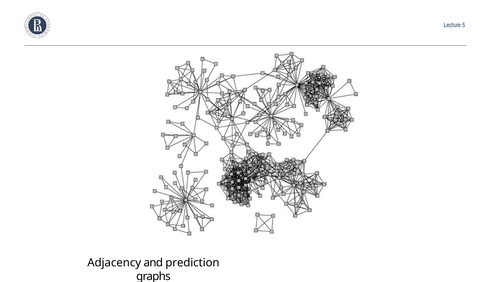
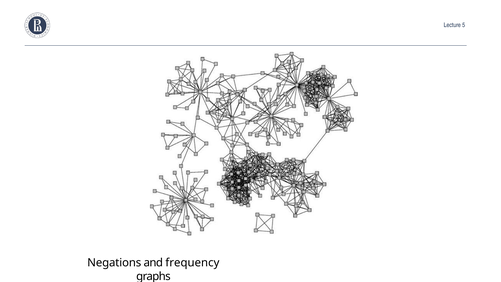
Adjacency: Adjacency -> Negations (114, 262)
prediction: prediction -> frequency (192, 262)
